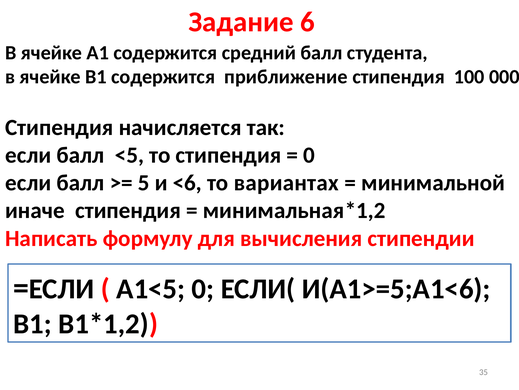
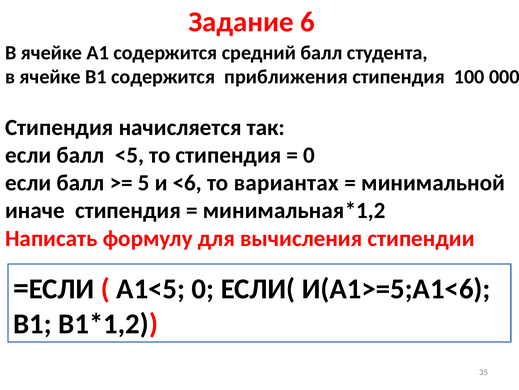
приближение: приближение -> приближения (286, 77)
